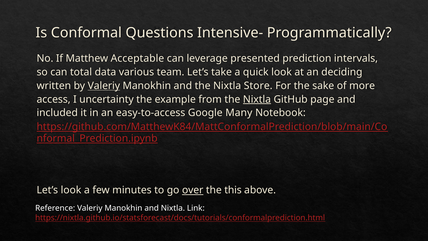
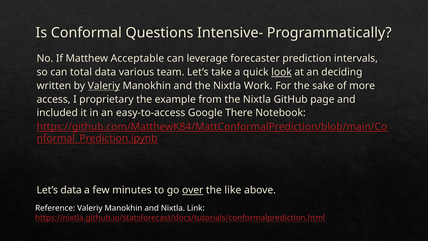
presented: presented -> forecaster (255, 59)
look underline: none -> present (282, 72)
Store: Store -> Work (258, 86)
uncertainty: uncertainty -> proprietary (106, 99)
Nixtla underline: present -> none (257, 99)
Many: Many -> There (239, 113)
Let’s look: look -> data (71, 190)
this: this -> like (233, 190)
